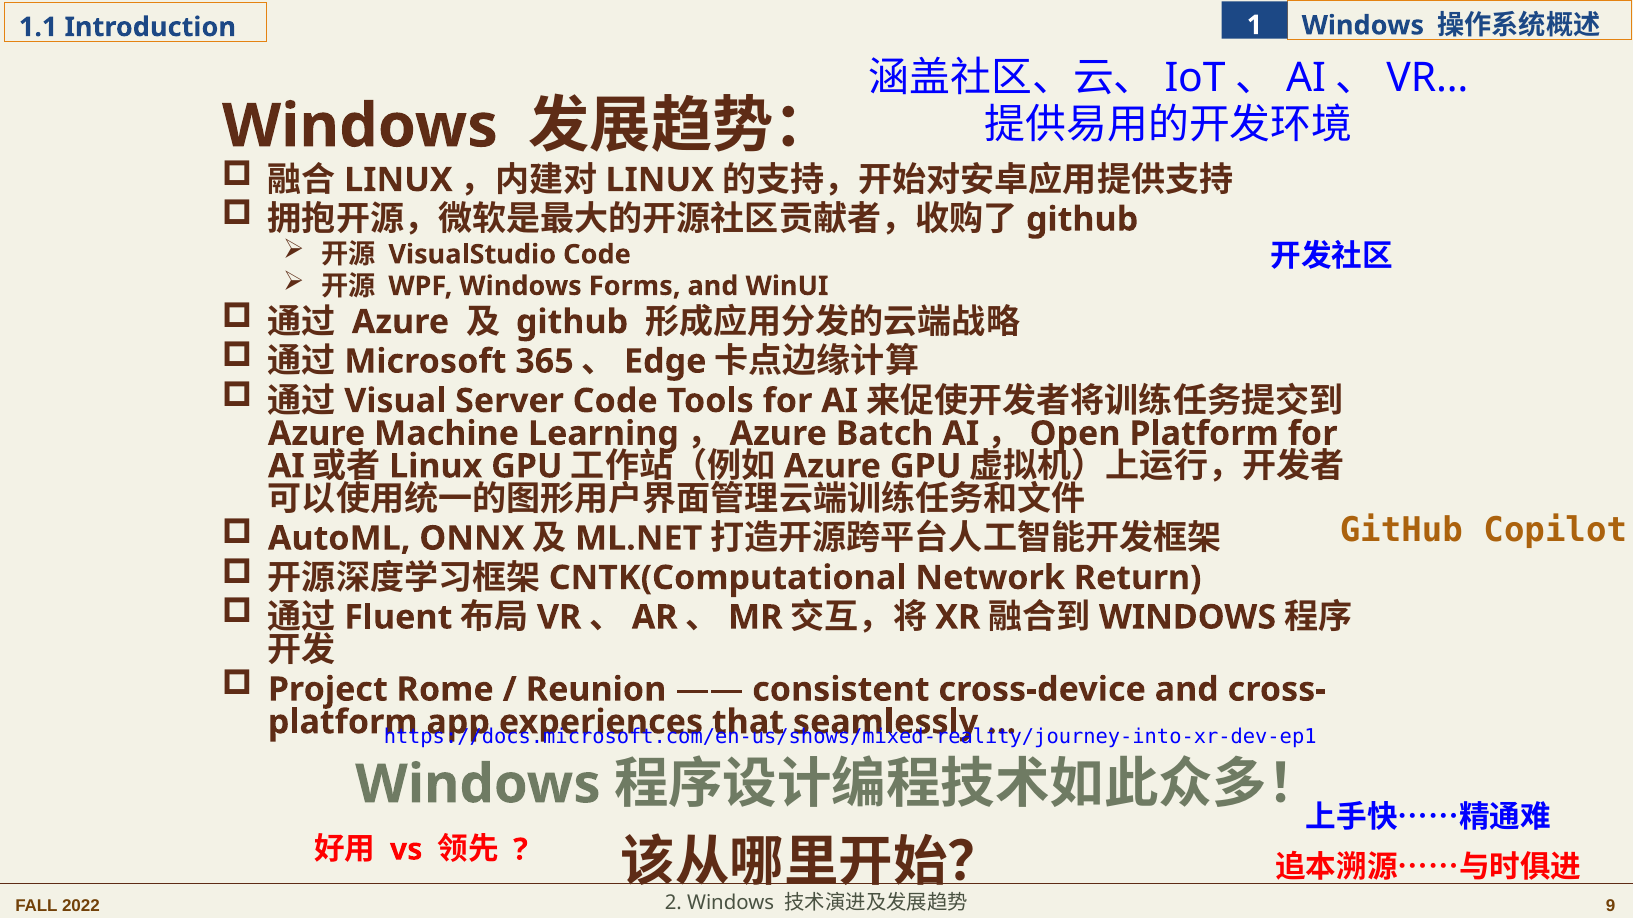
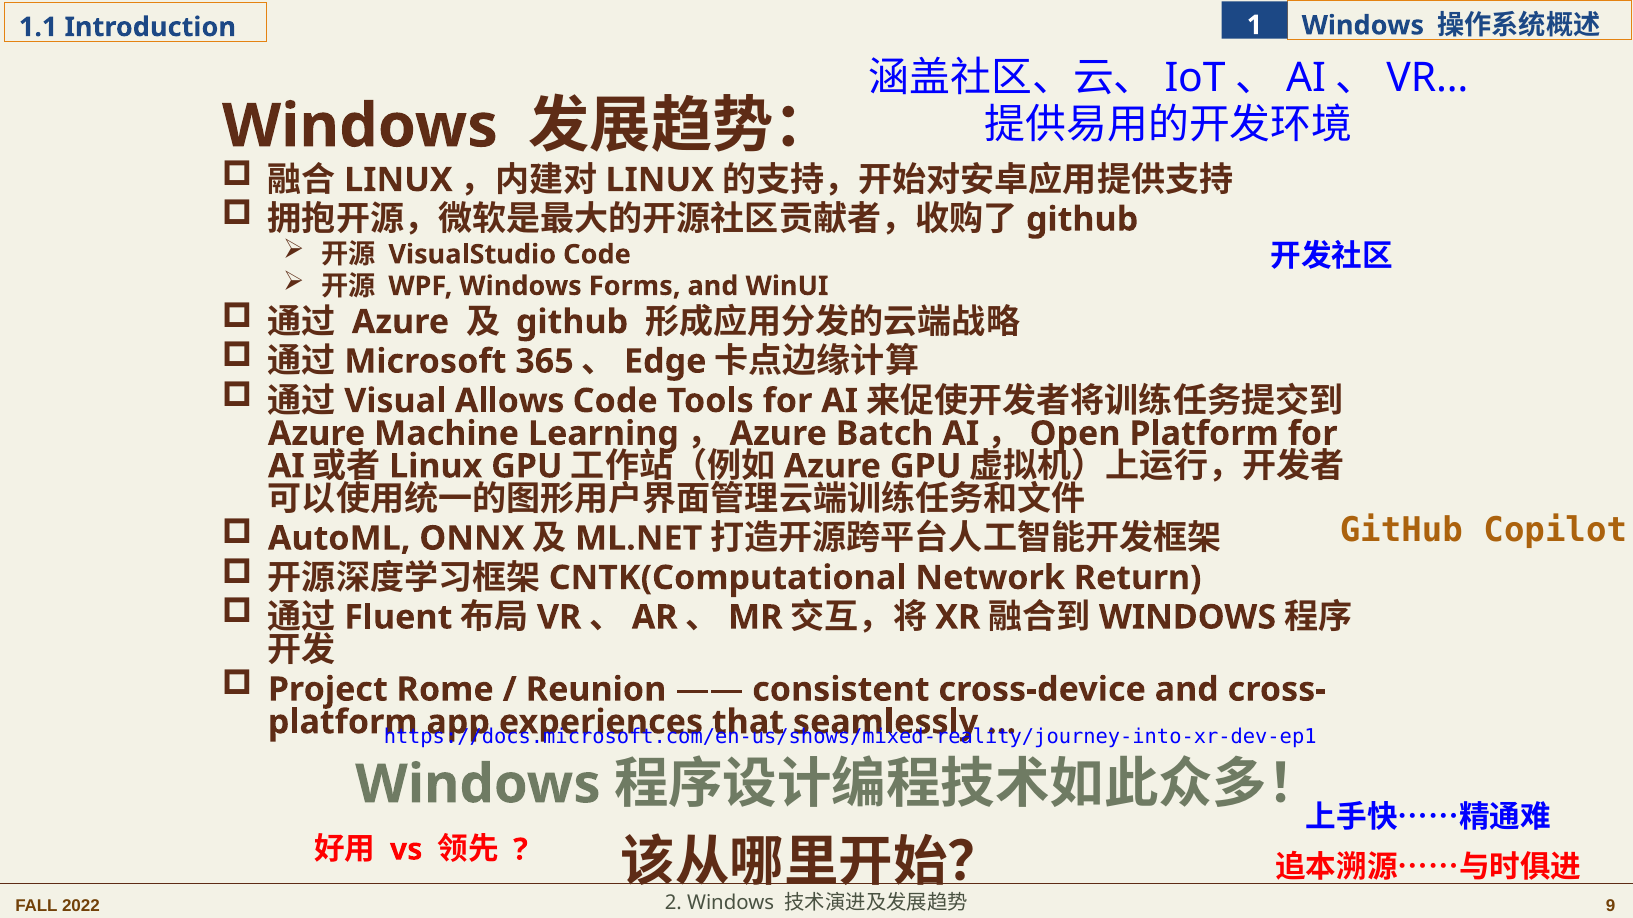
Server: Server -> Allows (510, 401)
